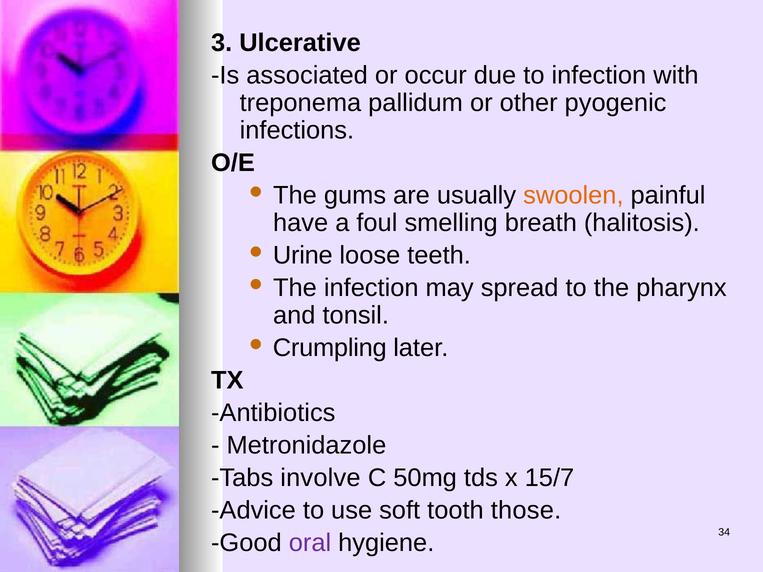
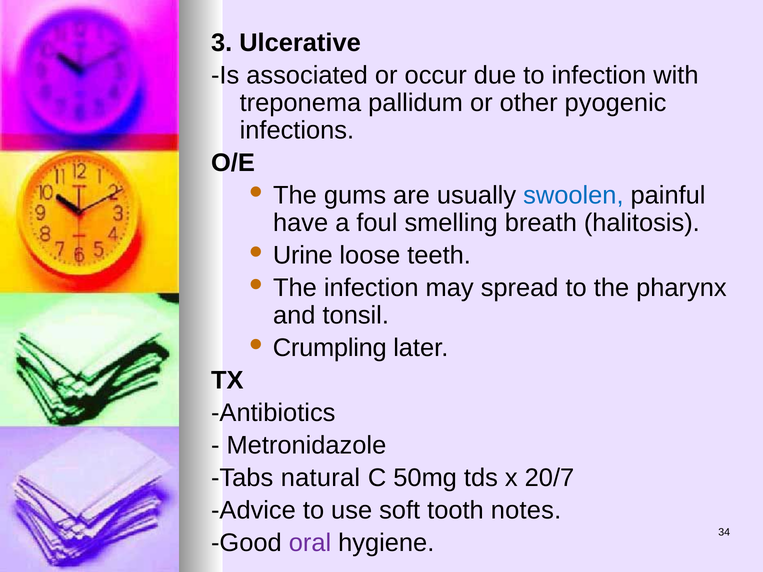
swoolen colour: orange -> blue (573, 195)
involve: involve -> natural (320, 478)
15/7: 15/7 -> 20/7 (549, 478)
those: those -> notes (526, 511)
